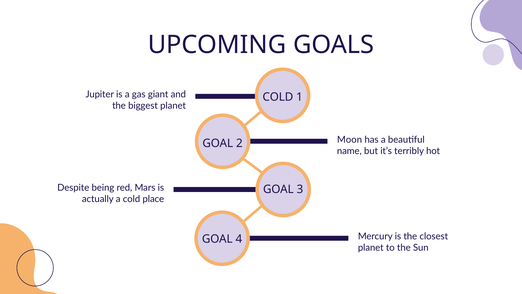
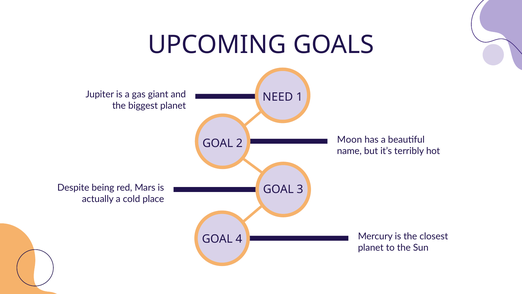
COLD: COLD -> NEED (278, 97)
